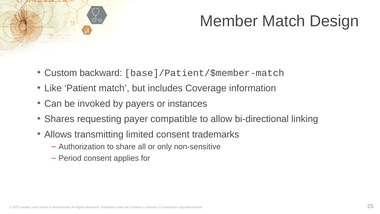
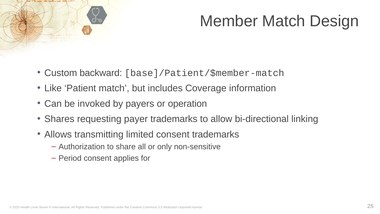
instances: instances -> operation (187, 104)
payer compatible: compatible -> trademarks (174, 119)
